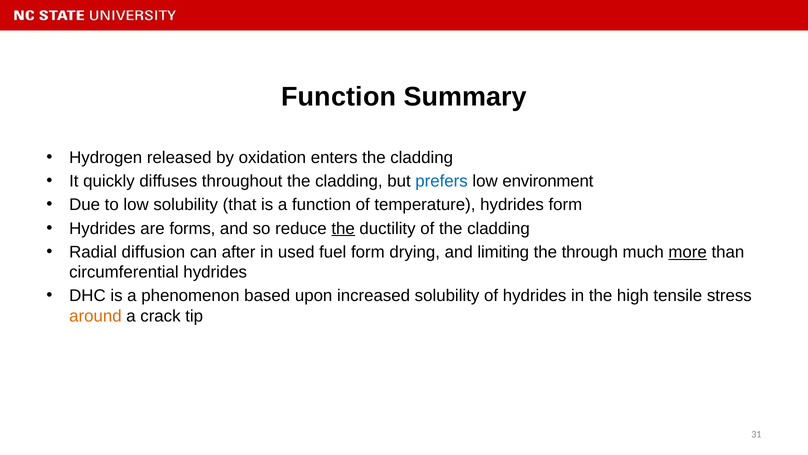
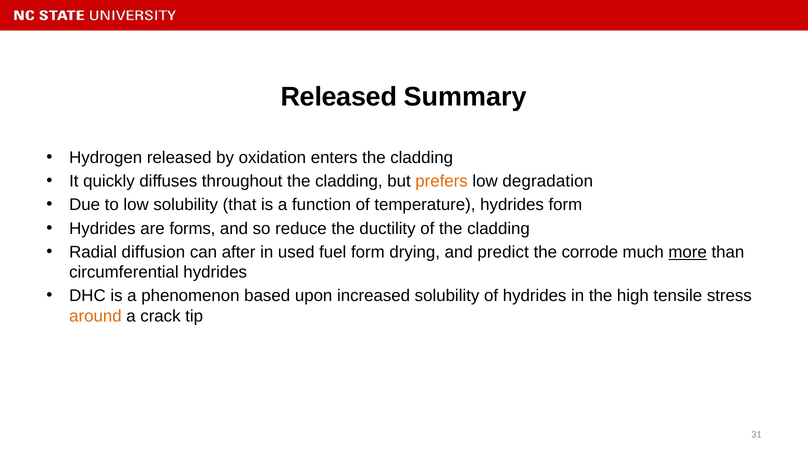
Function: Function -> Released (339, 97)
prefers colour: blue -> orange (442, 181)
environment: environment -> degradation (548, 181)
the underline: present -> none (343, 228)
limiting: limiting -> predict (503, 252)
through: through -> corrode (590, 252)
